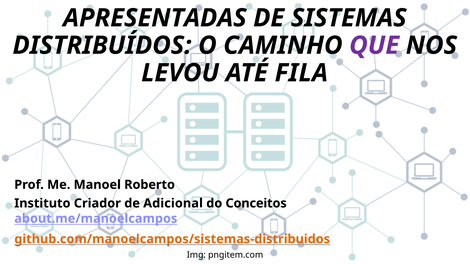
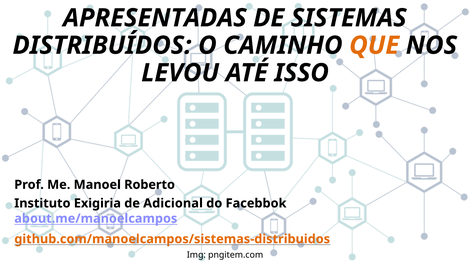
QUE colour: purple -> orange (374, 45)
FILA: FILA -> ISSO (302, 73)
Criador: Criador -> Exigiria (97, 204)
Conceitos: Conceitos -> Facebbok (256, 204)
